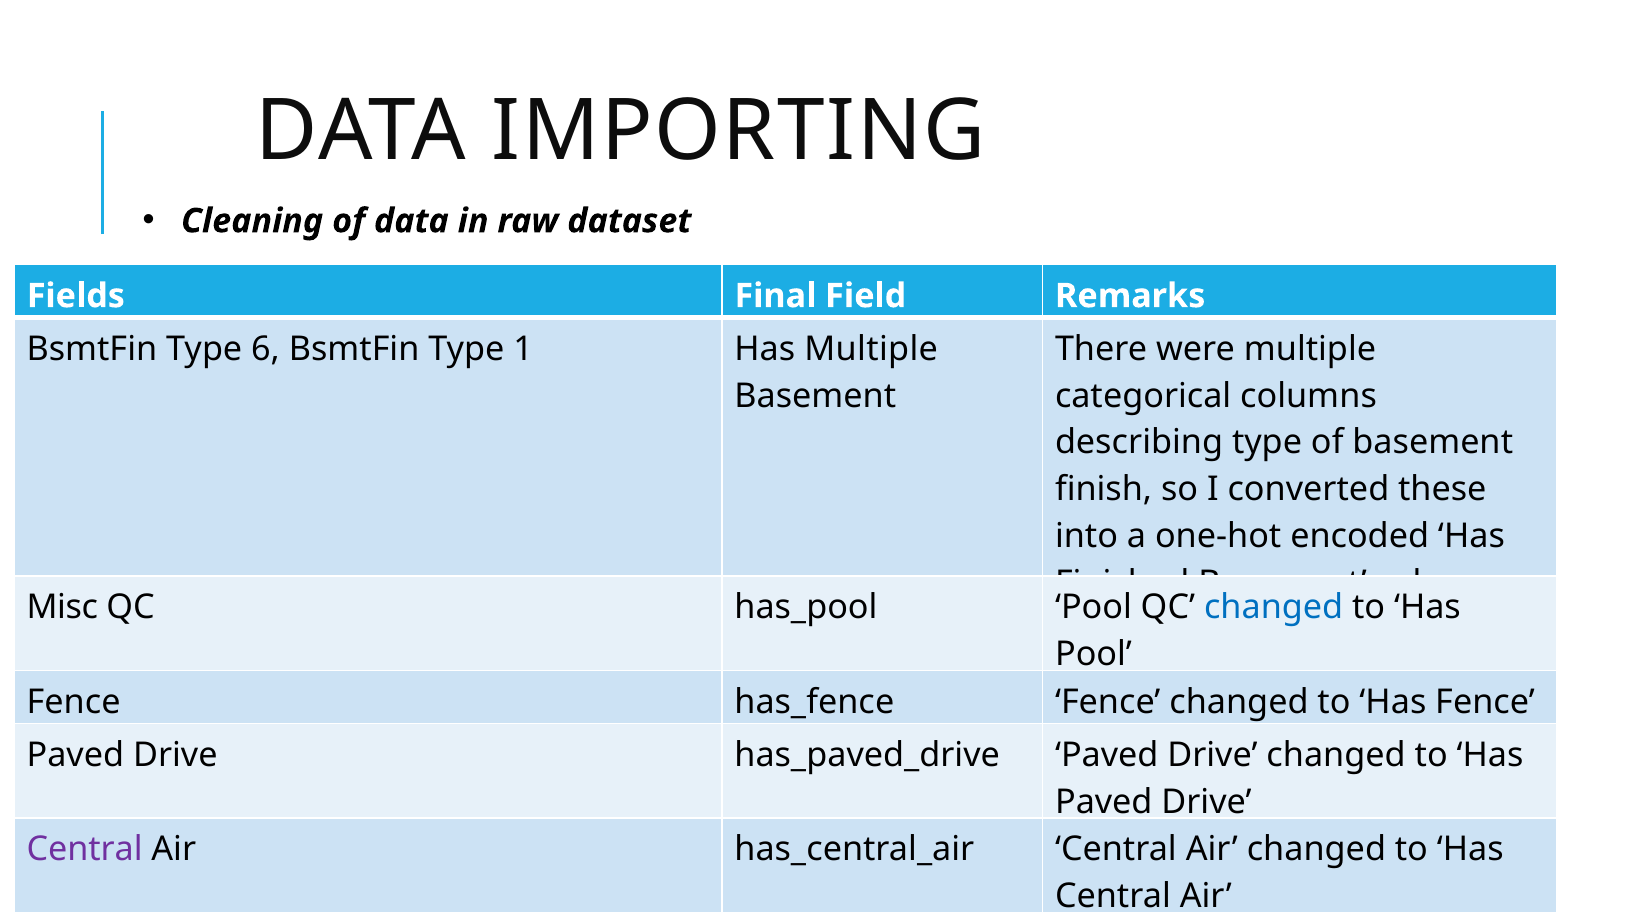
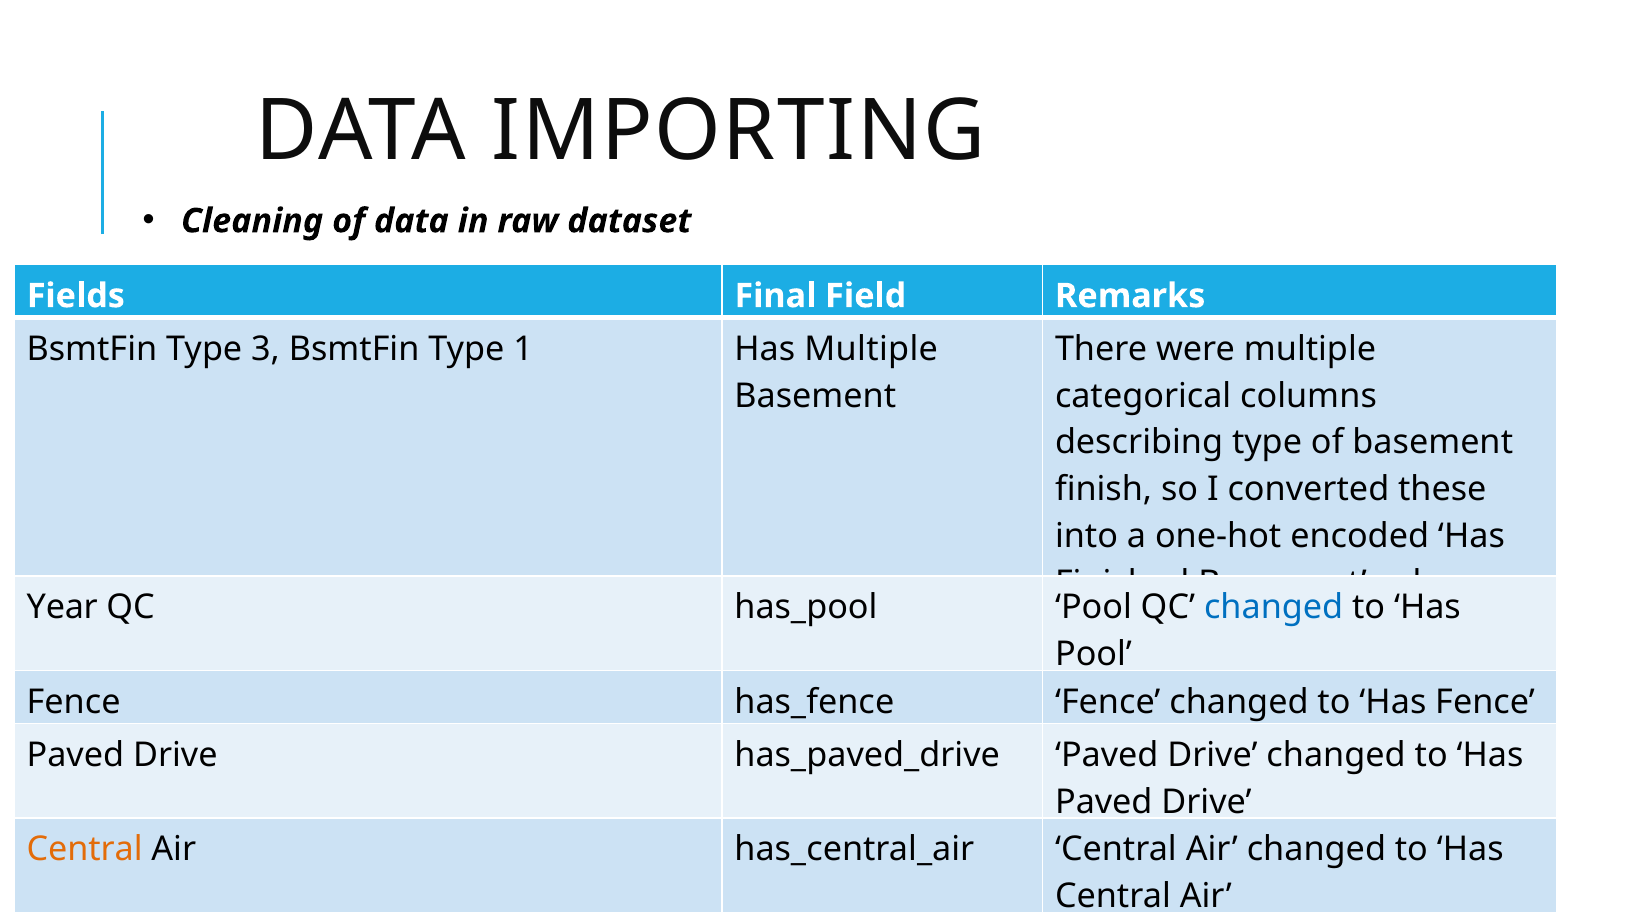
6: 6 -> 3 (266, 349)
Misc: Misc -> Year (62, 608)
Central colour: purple -> orange (85, 850)
